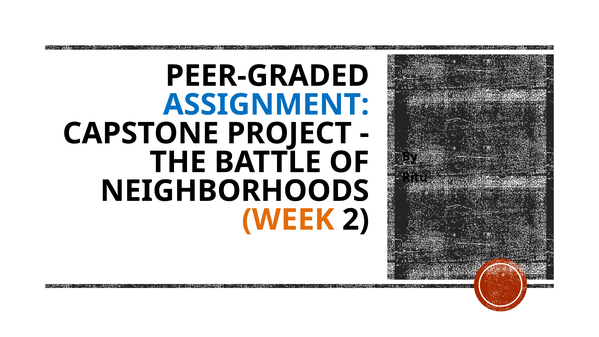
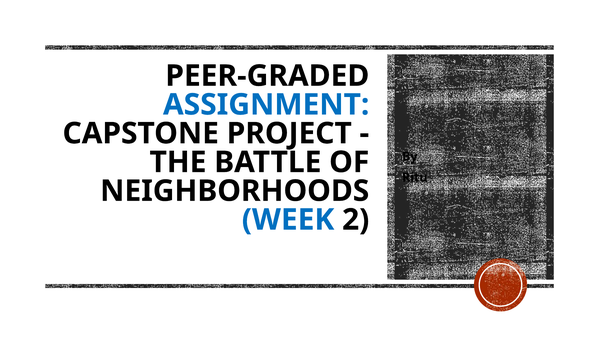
WEEK colour: orange -> blue (288, 220)
